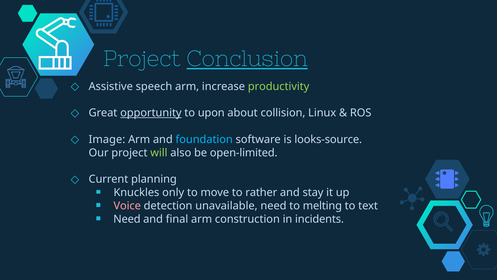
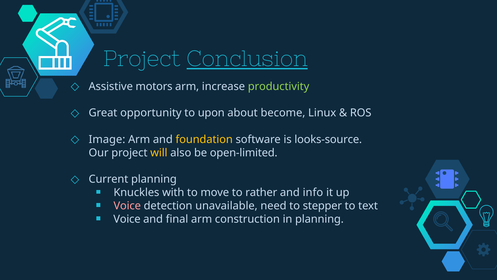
speech: speech -> motors (154, 86)
opportunity underline: present -> none (151, 113)
collision: collision -> become (283, 113)
foundation colour: light blue -> yellow (204, 139)
will colour: light green -> yellow (159, 153)
only: only -> with (173, 192)
stay: stay -> info (313, 192)
melting: melting -> stepper (322, 206)
Need: Need -> Voice (127, 219)
in incidents: incidents -> planning (319, 219)
